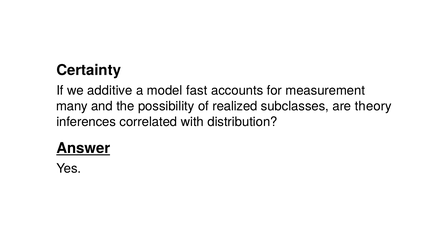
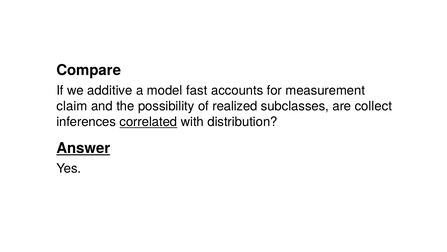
Certainty: Certainty -> Compare (89, 70)
many: many -> claim (72, 106)
theory: theory -> collect (373, 106)
correlated underline: none -> present (148, 122)
